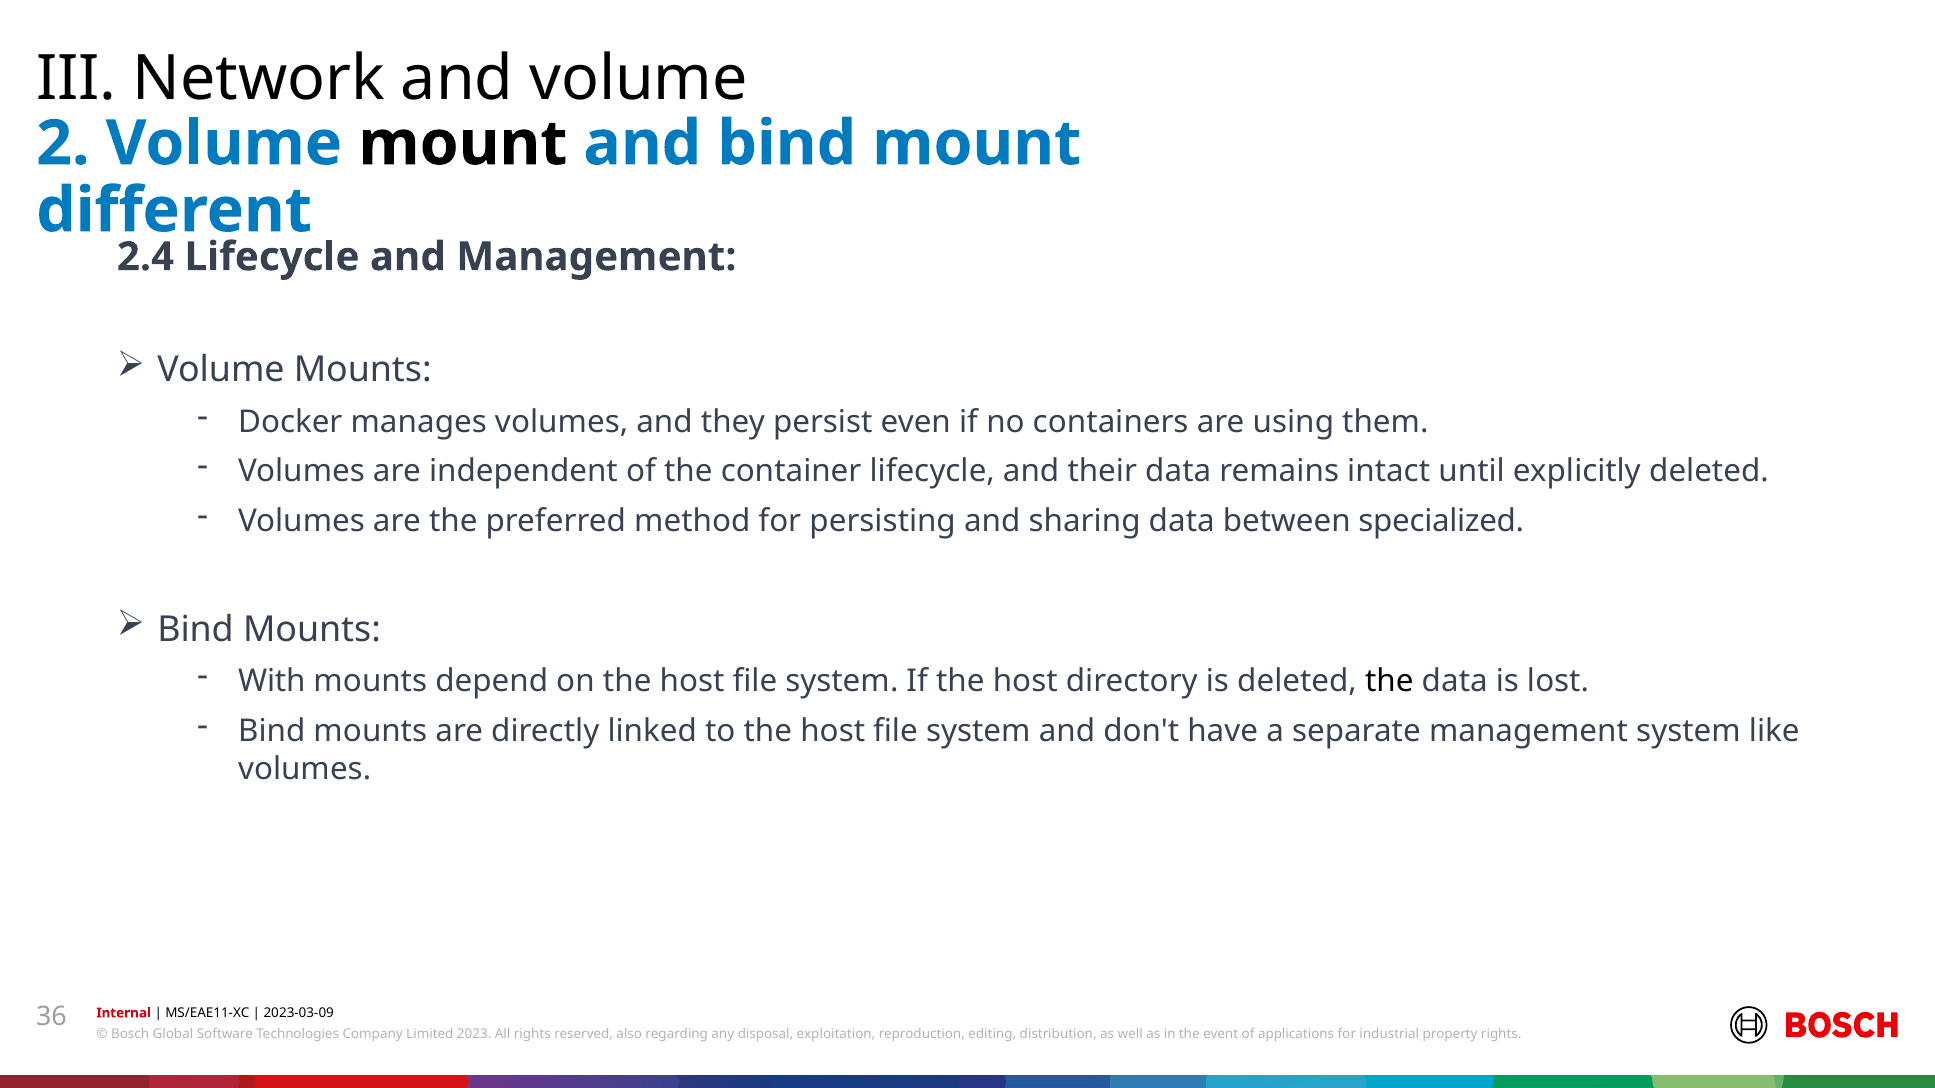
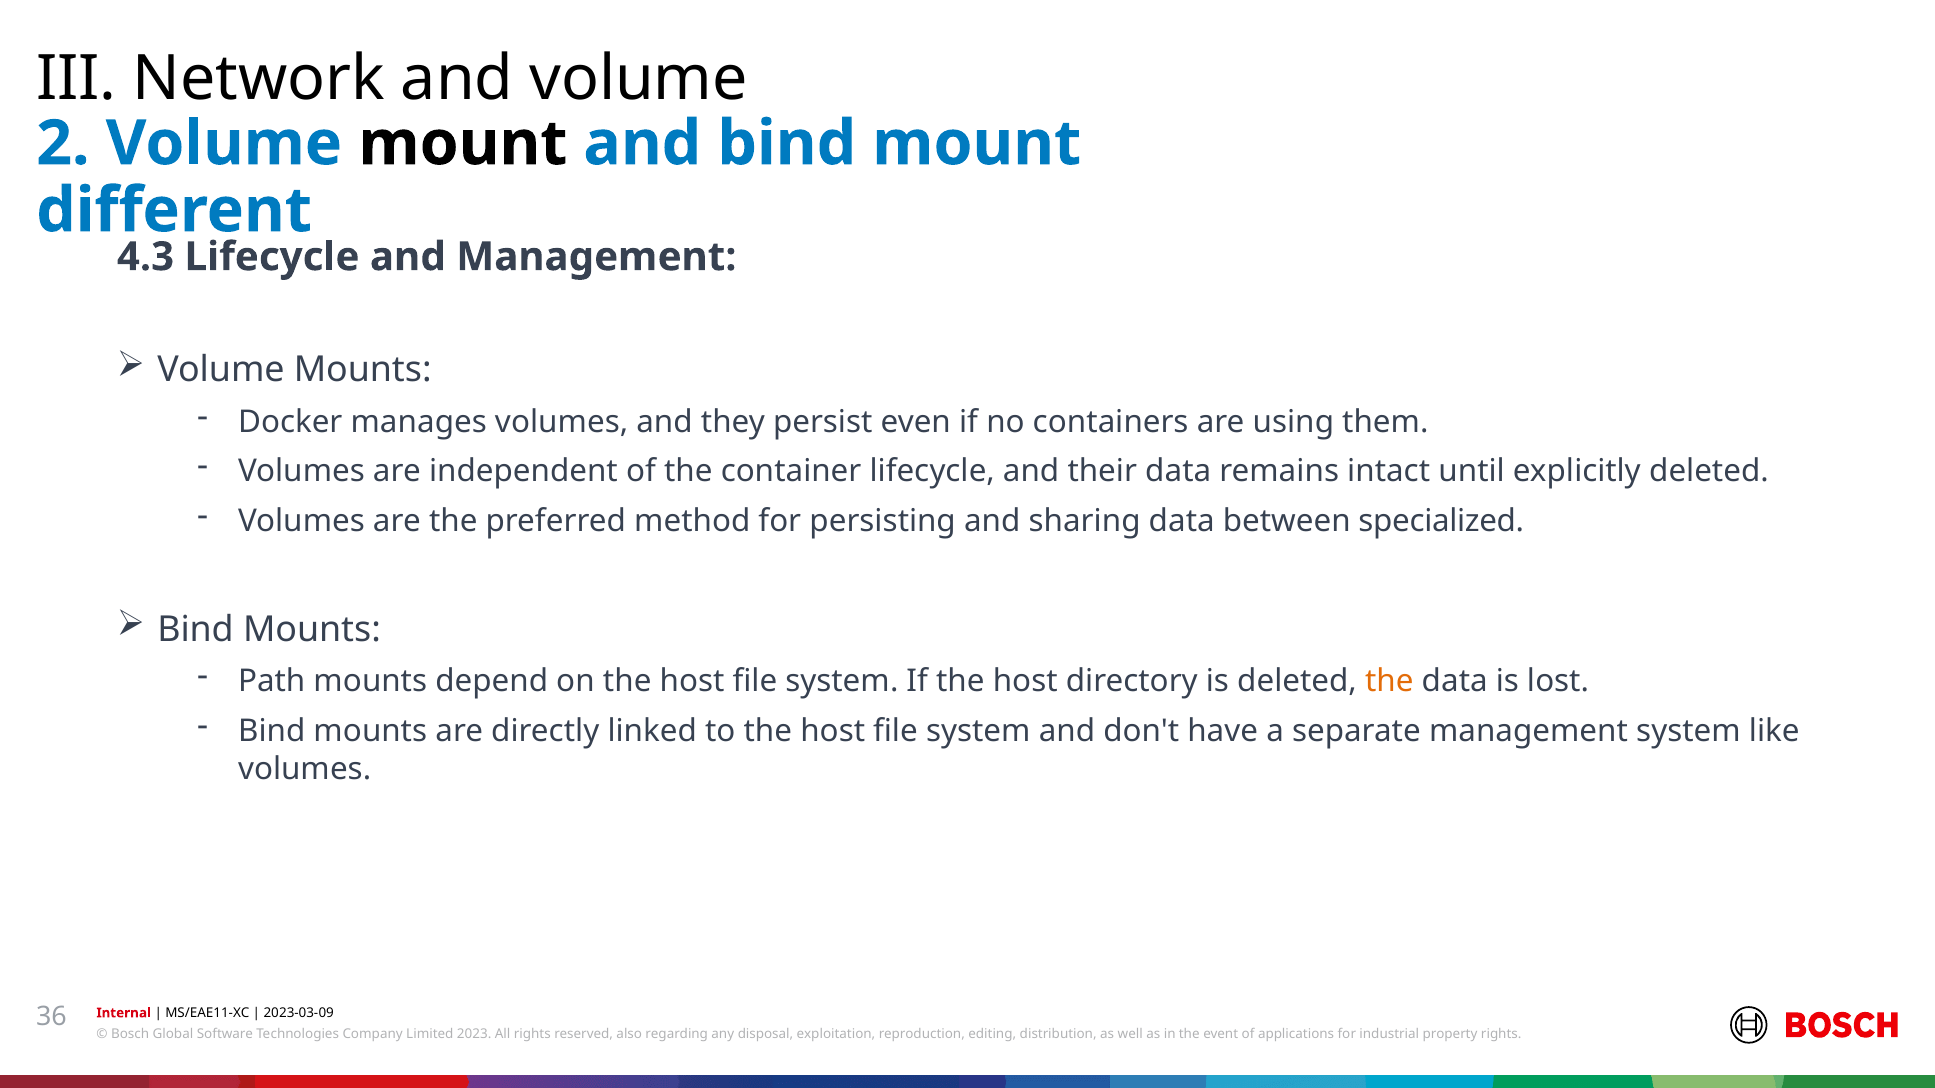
2.4: 2.4 -> 4.3 (145, 257)
With: With -> Path (272, 682)
the colour: black -> orange (1389, 682)
